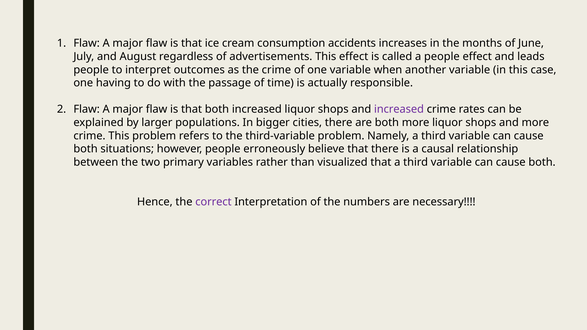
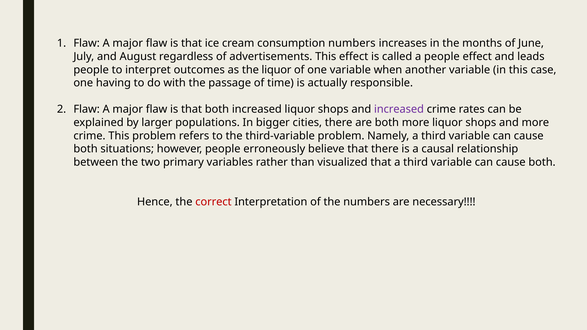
consumption accidents: accidents -> numbers (352, 43)
the crime: crime -> liquor (277, 70)
correct colour: purple -> red (213, 202)
